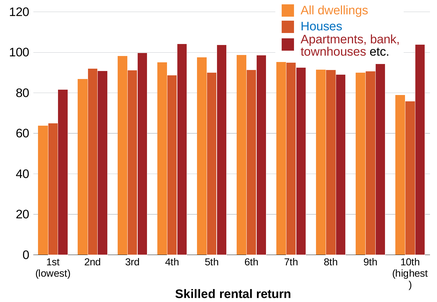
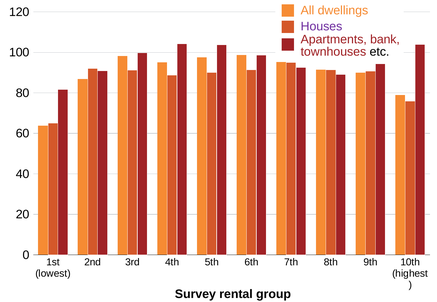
Houses colour: blue -> purple (321, 27)
Skilled: Skilled -> Survey (195, 295)
return: return -> group (274, 295)
